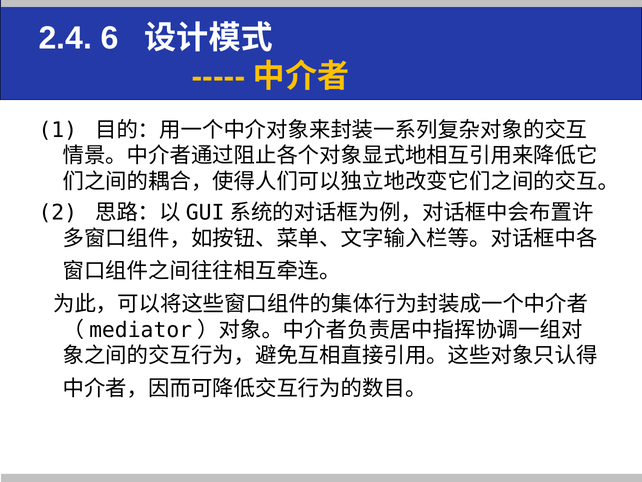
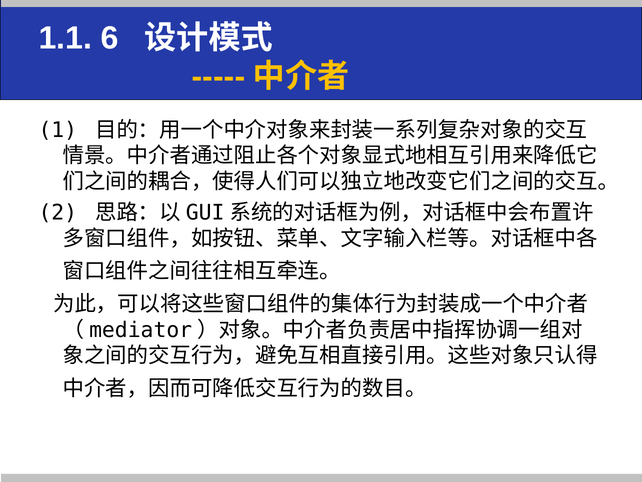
2.4: 2.4 -> 1.1 (65, 38)
